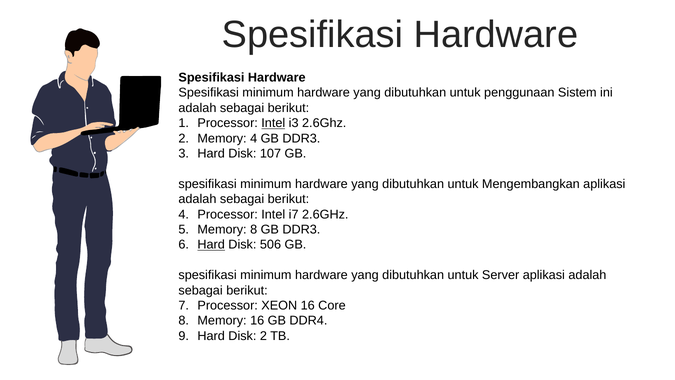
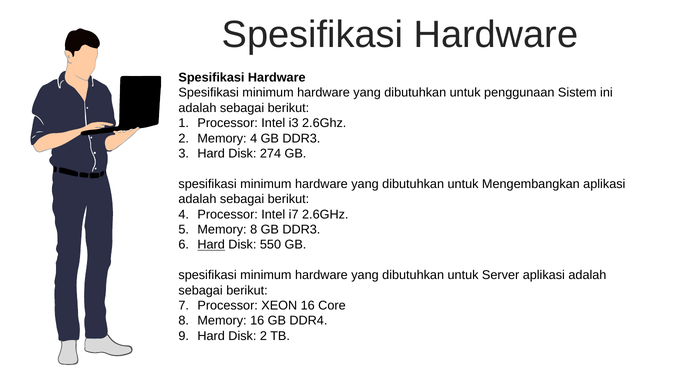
Intel underline: present -> none (273, 123)
107: 107 -> 274 (270, 153)
506: 506 -> 550 (270, 245)
